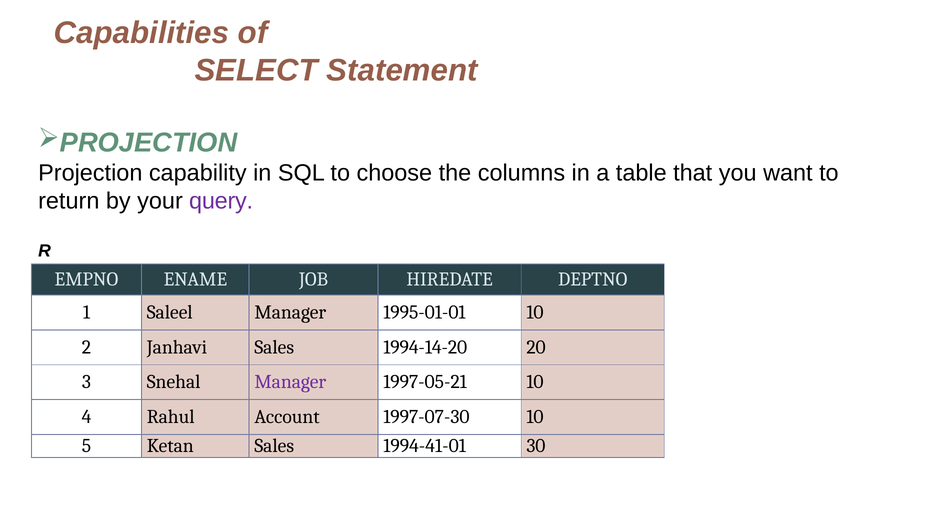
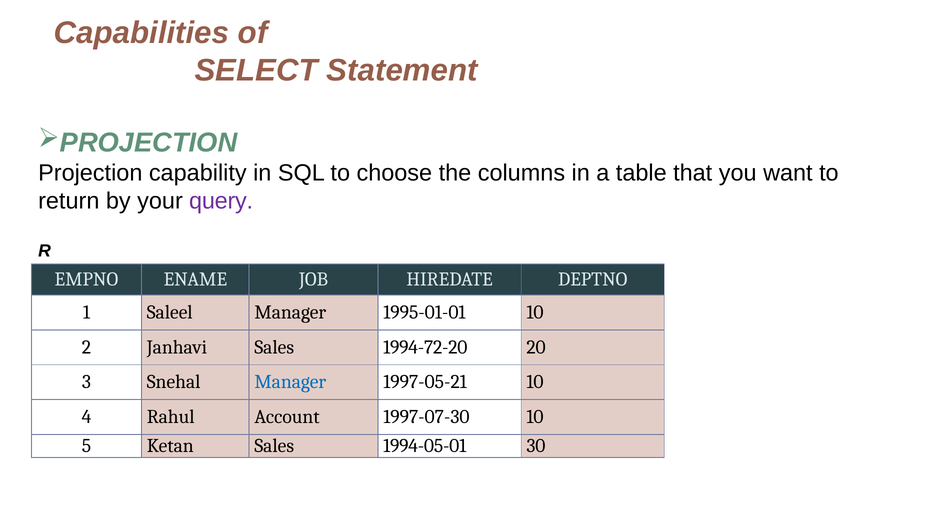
1994-14-20: 1994-14-20 -> 1994-72-20 (425, 347)
Manager colour: purple -> blue (290, 382)
1994-41-01: 1994-41-01 -> 1994-05-01 (425, 446)
